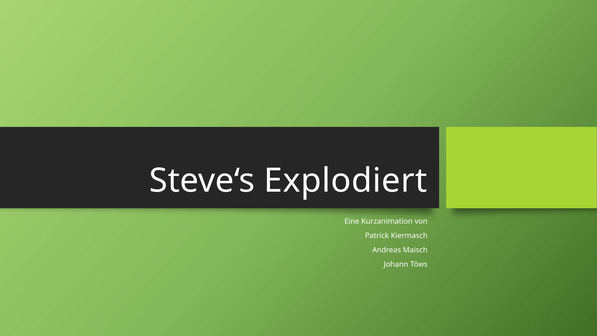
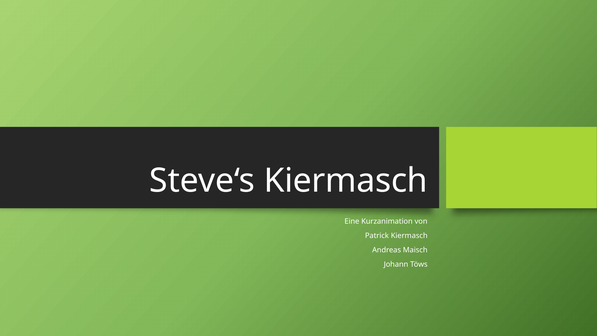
Steve‘s Explodiert: Explodiert -> Kiermasch (346, 181)
